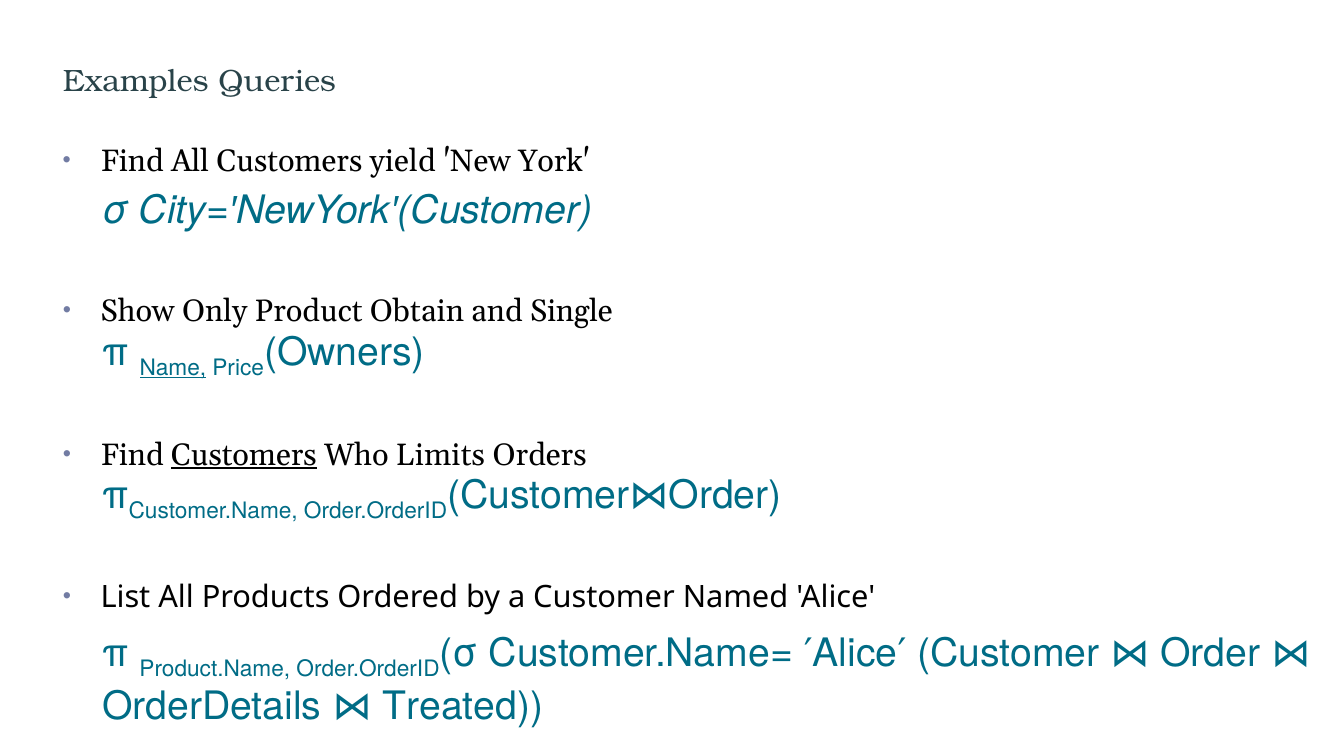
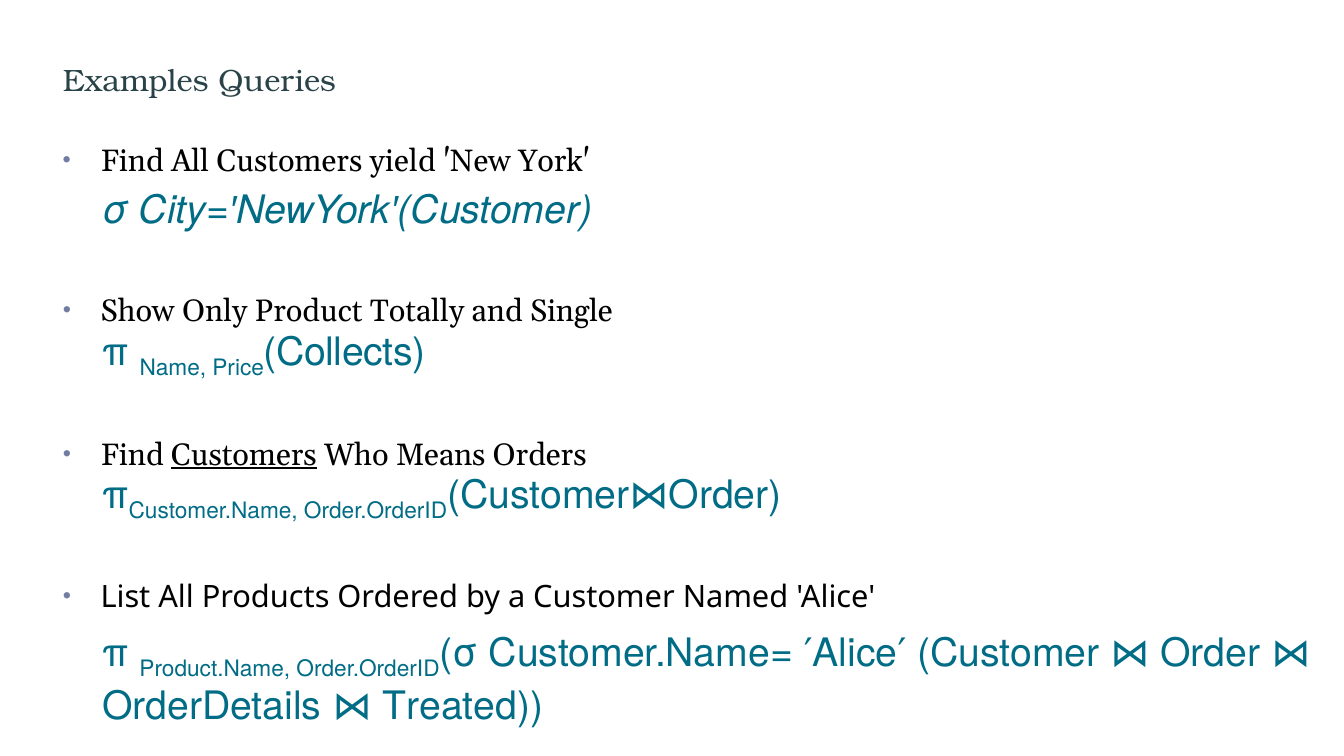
Obtain: Obtain -> Totally (417, 311)
Name underline: present -> none (173, 368)
Owners: Owners -> Collects (345, 353)
Limits: Limits -> Means (441, 455)
